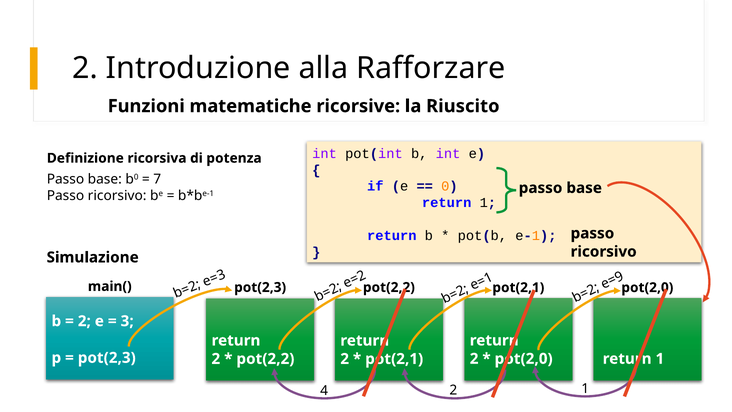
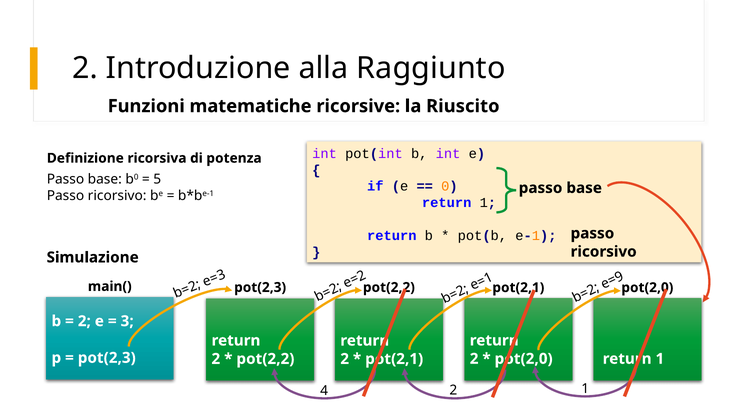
Rafforzare: Rafforzare -> Raggiunto (431, 68)
7: 7 -> 5 (157, 179)
